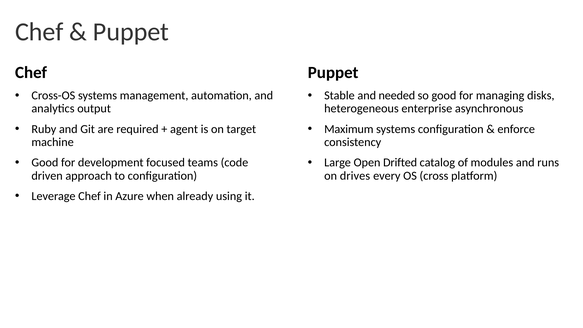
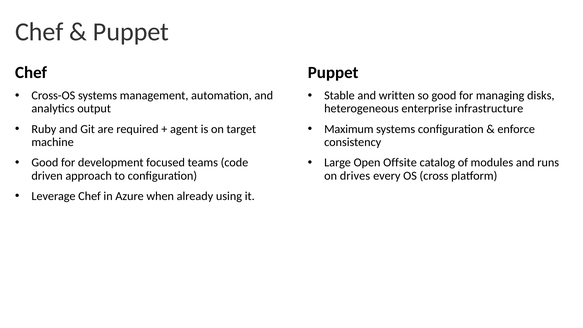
needed: needed -> written (397, 95)
asynchronous: asynchronous -> infrastructure (489, 109)
Drifted: Drifted -> Offsite (400, 163)
